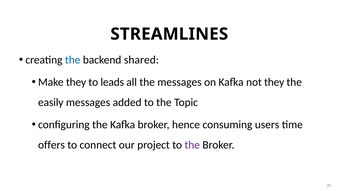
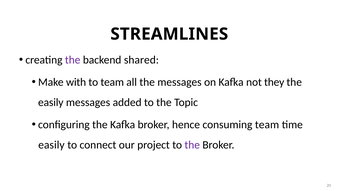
the colour: blue -> purple (73, 60)
Make they: they -> with (76, 82)
to leads: leads -> team (112, 82)
consuming users: users -> team (267, 124)
offers: offers -> easily (51, 145)
